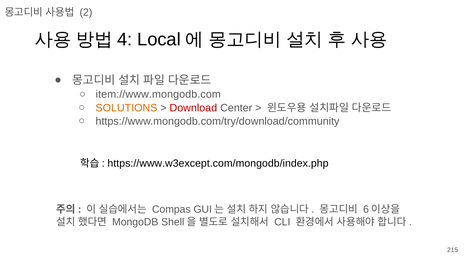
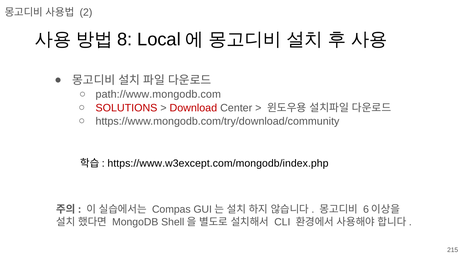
4: 4 -> 8 (125, 40)
item://www.mongodb.com: item://www.mongodb.com -> path://www.mongodb.com (158, 94)
SOLUTIONS colour: orange -> red (126, 108)
